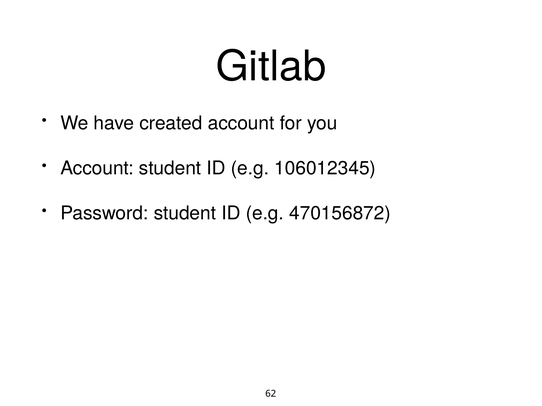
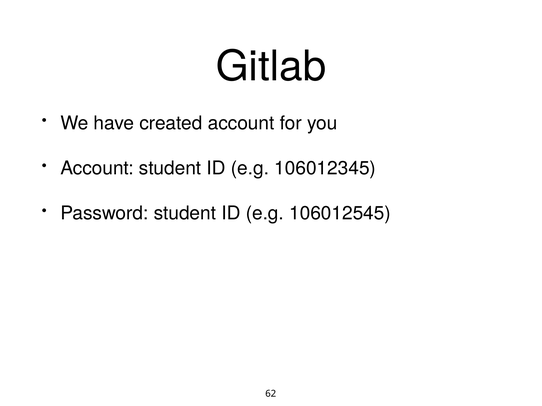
470156872: 470156872 -> 106012545 (340, 214)
